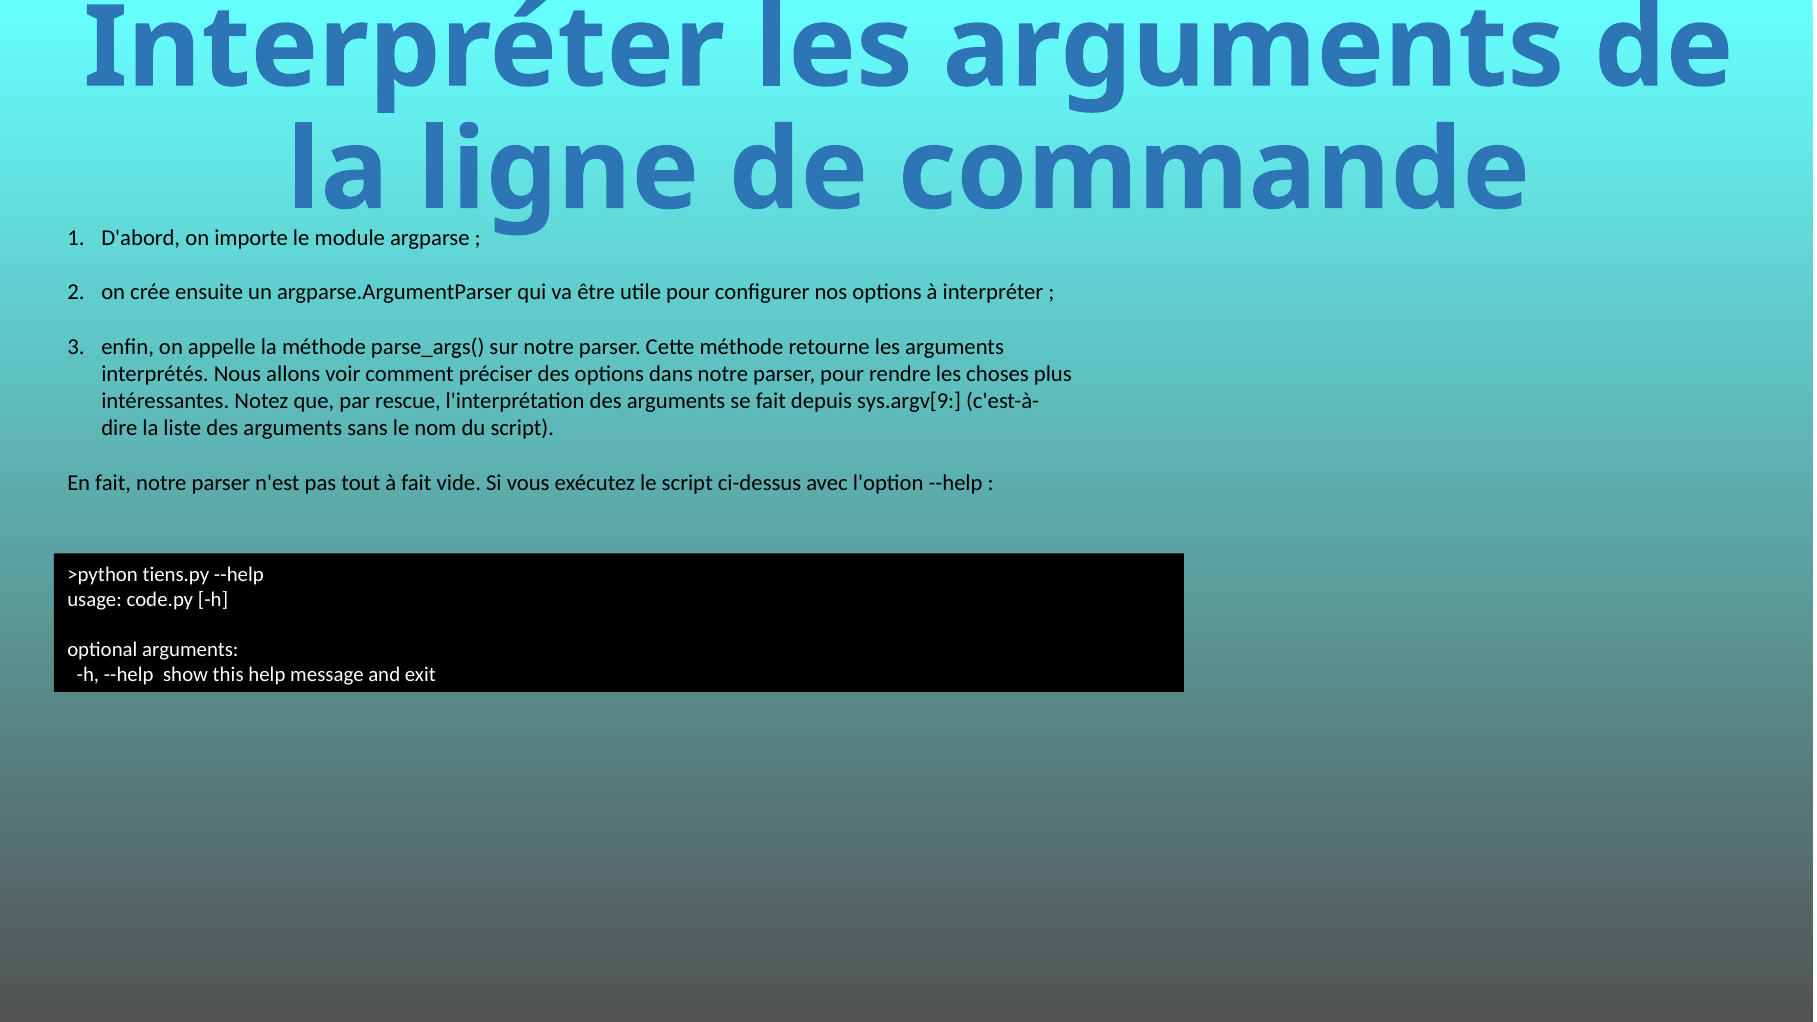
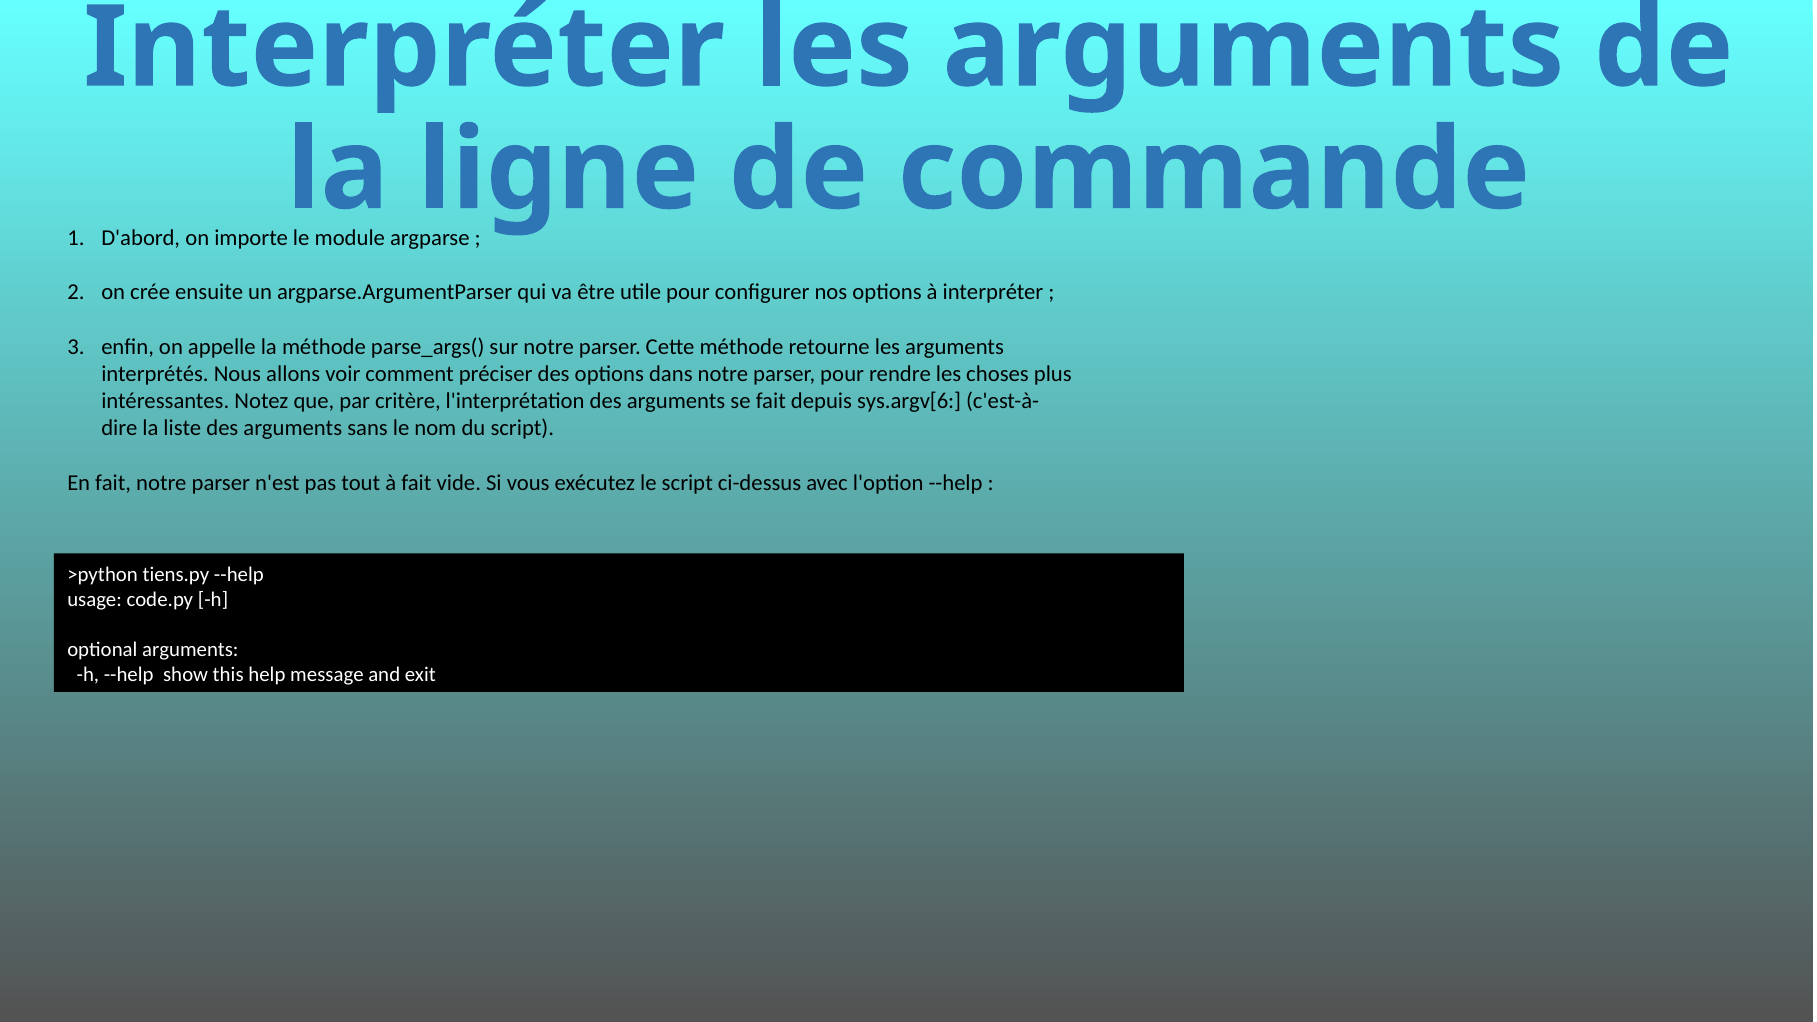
rescue: rescue -> critère (408, 401)
sys.argv[9: sys.argv[9 -> sys.argv[6 (909, 401)
